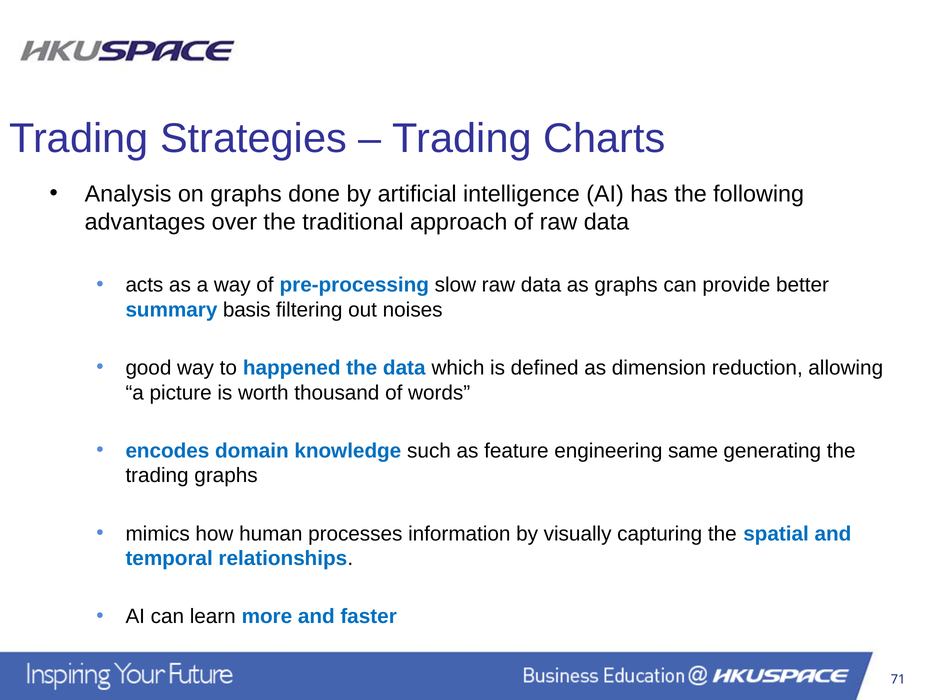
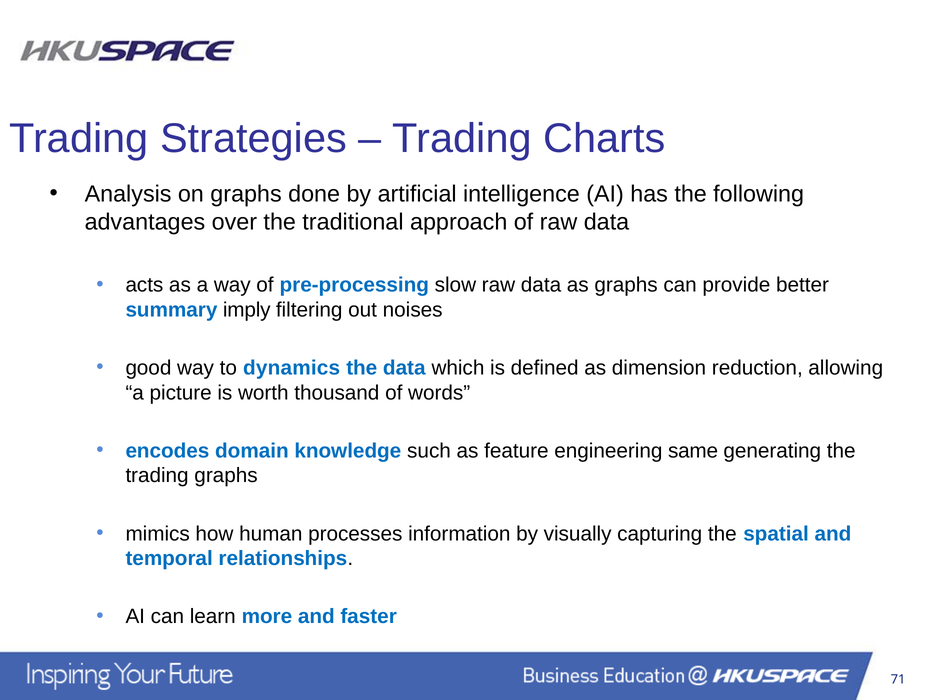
basis: basis -> imply (247, 310)
happened: happened -> dynamics (292, 368)
